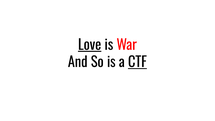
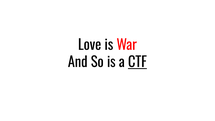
Love underline: present -> none (90, 45)
